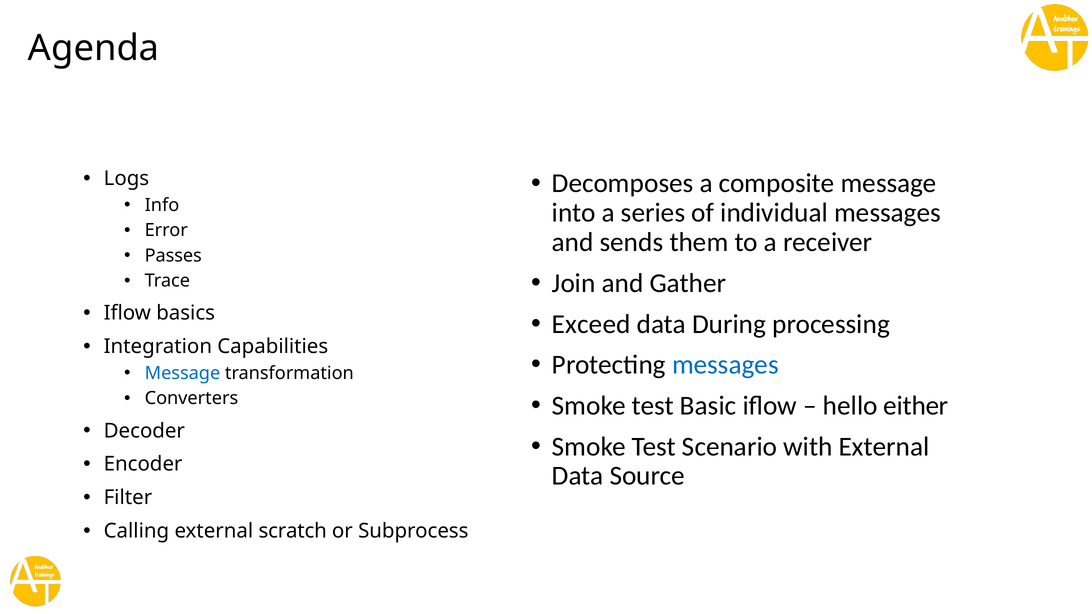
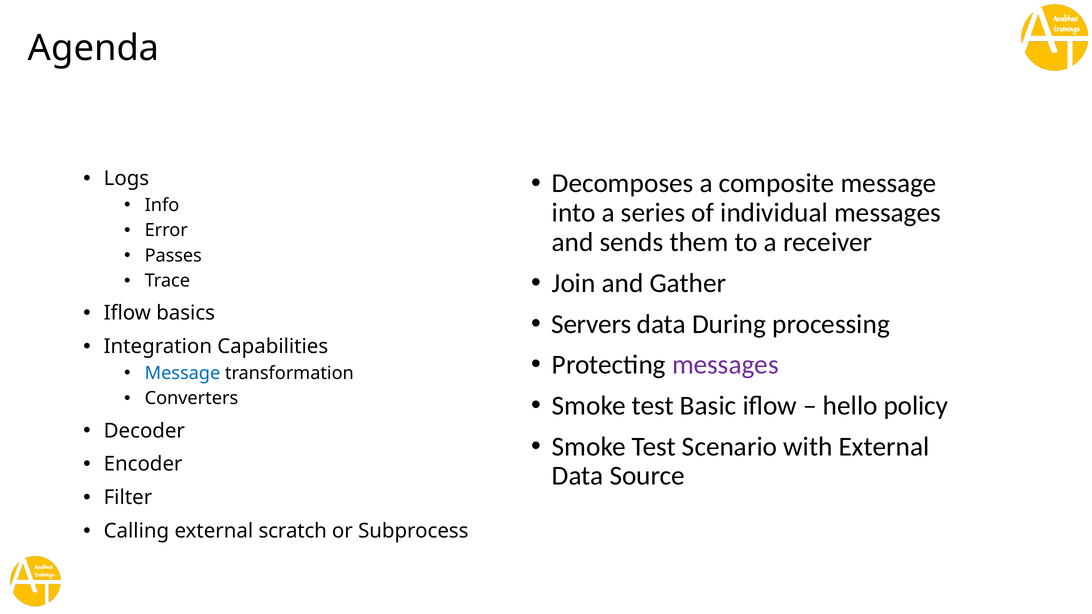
Exceed: Exceed -> Servers (591, 324)
messages colour: blue -> purple (725, 365)
either: either -> policy (916, 406)
